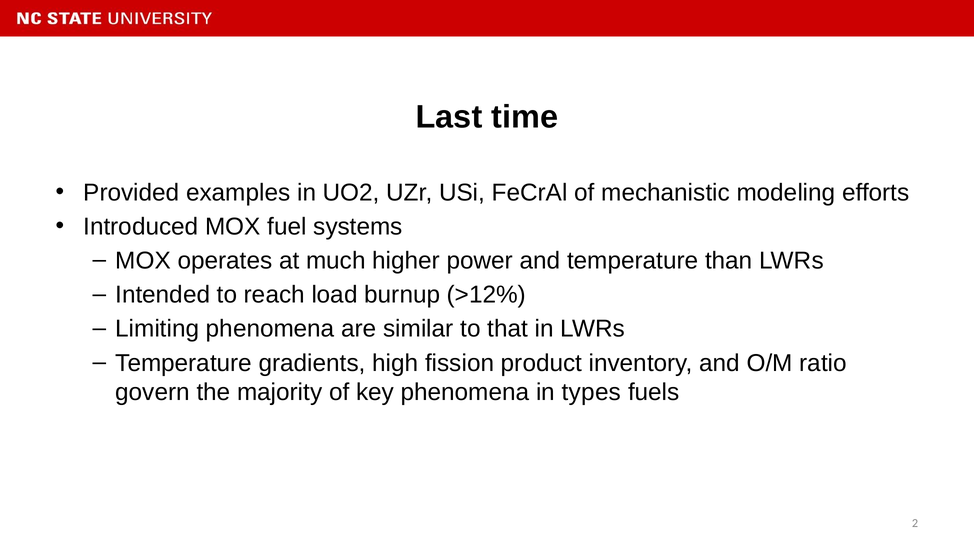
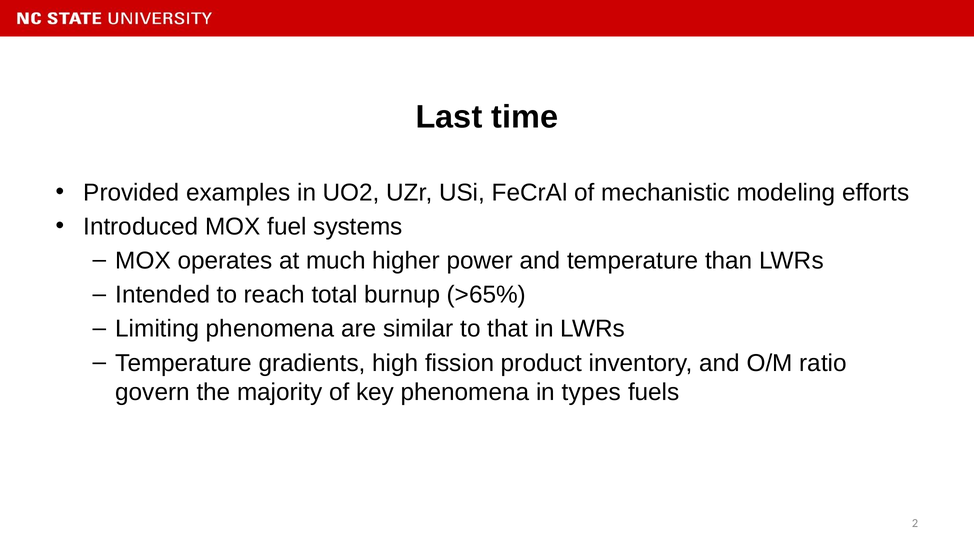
load: load -> total (335, 295)
>12%: >12% -> >65% (486, 295)
